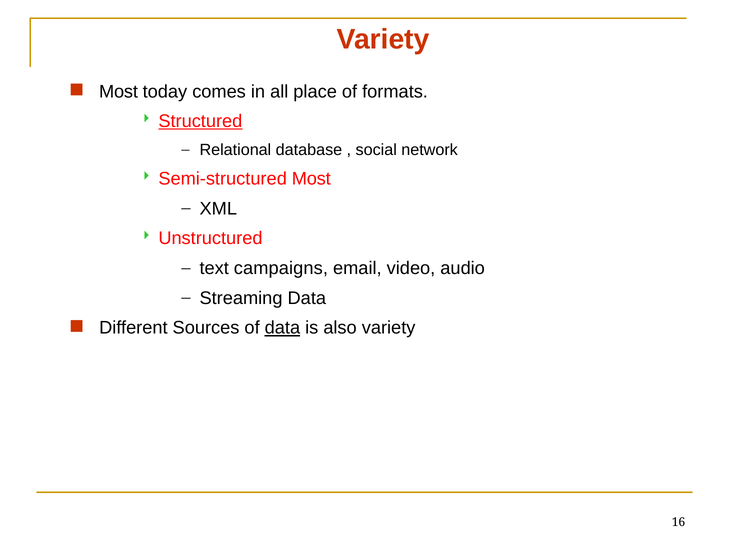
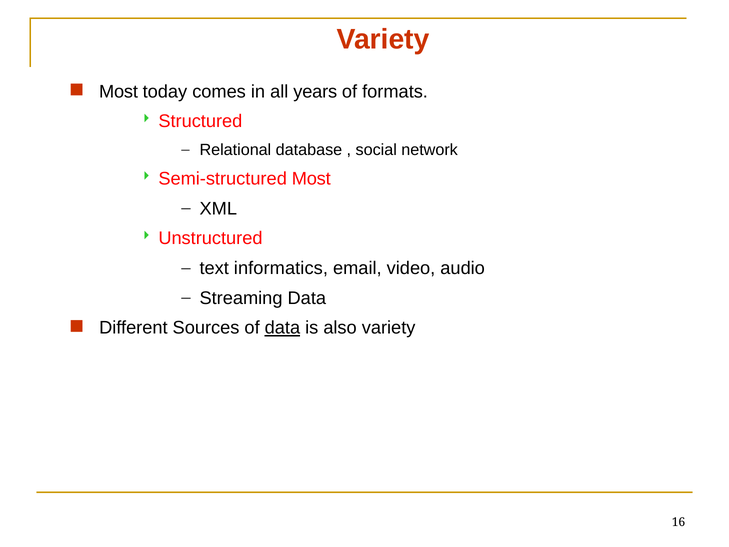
place: place -> years (315, 91)
Structured underline: present -> none (200, 121)
campaigns: campaigns -> informatics (281, 268)
